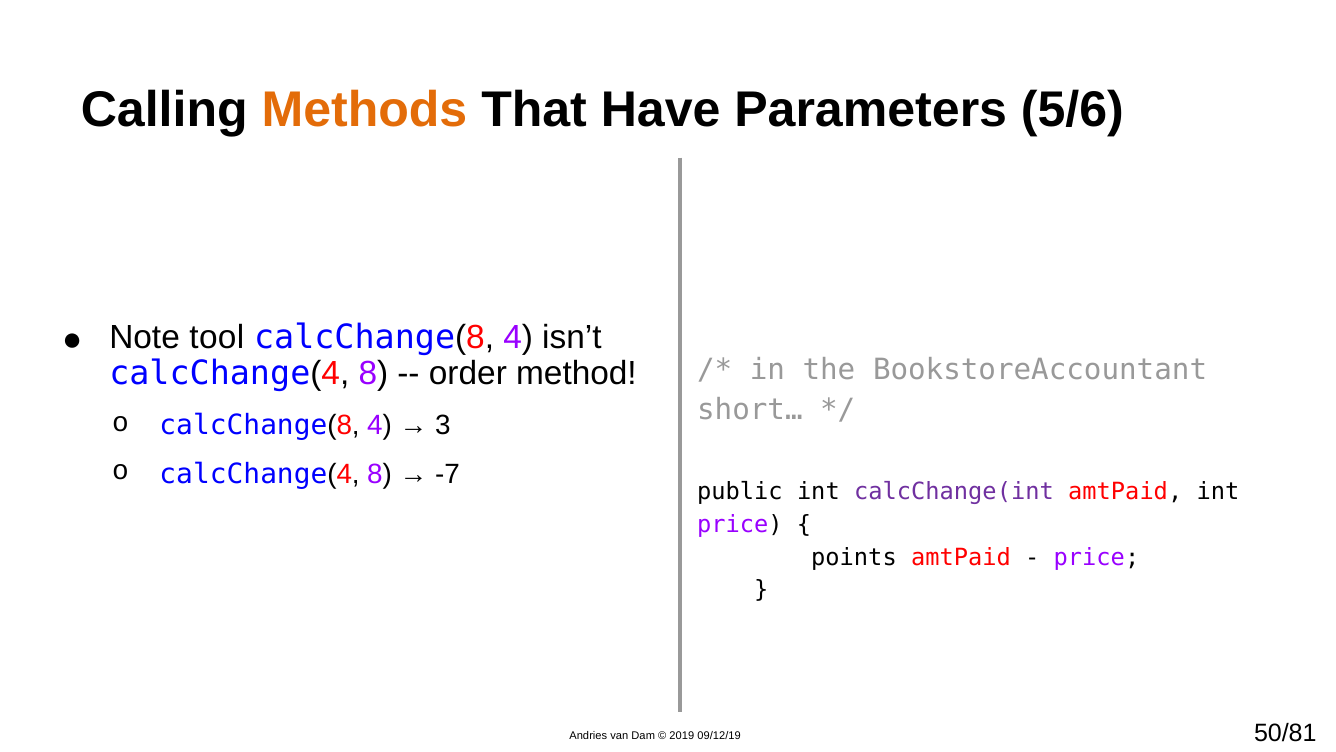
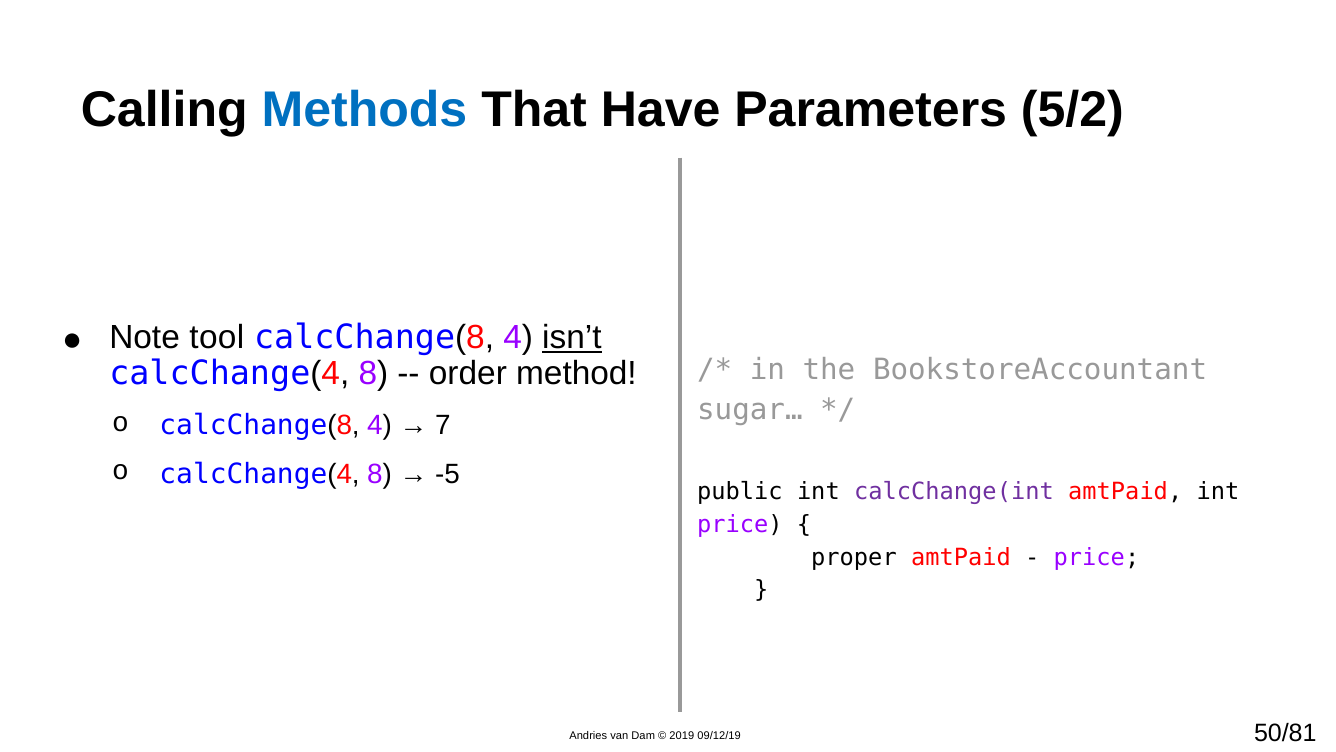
Methods colour: orange -> blue (364, 110)
5/6: 5/6 -> 5/2 (1072, 110)
isn’t underline: none -> present (572, 337)
short…: short… -> sugar… (750, 410)
3: 3 -> 7 (443, 425)
-7: -7 -> -5 (448, 474)
points: points -> proper (854, 557)
